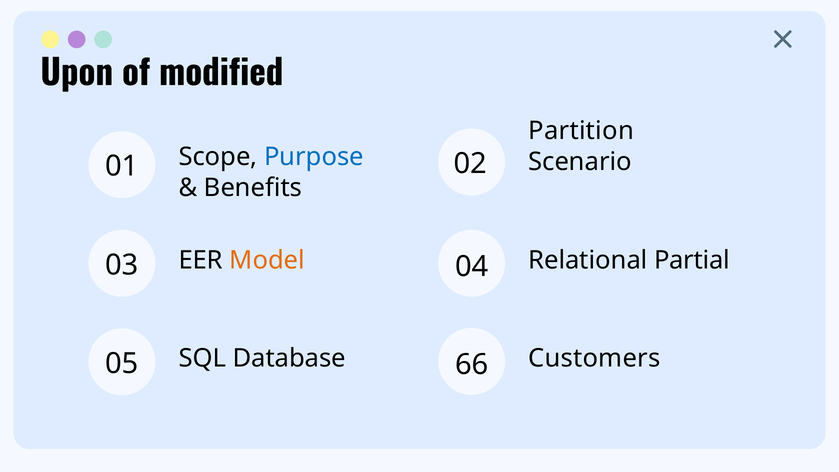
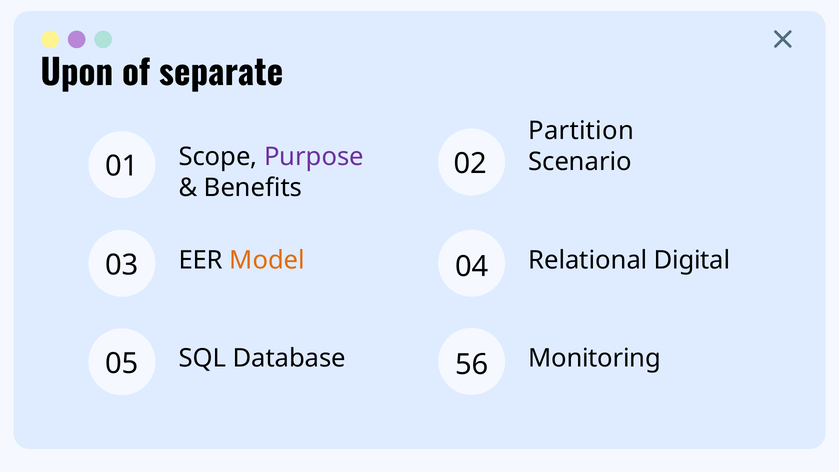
modified: modified -> separate (221, 74)
Purpose colour: blue -> purple (314, 157)
Partial: Partial -> Digital (692, 260)
Customers: Customers -> Monitoring (595, 358)
66: 66 -> 56 (472, 365)
